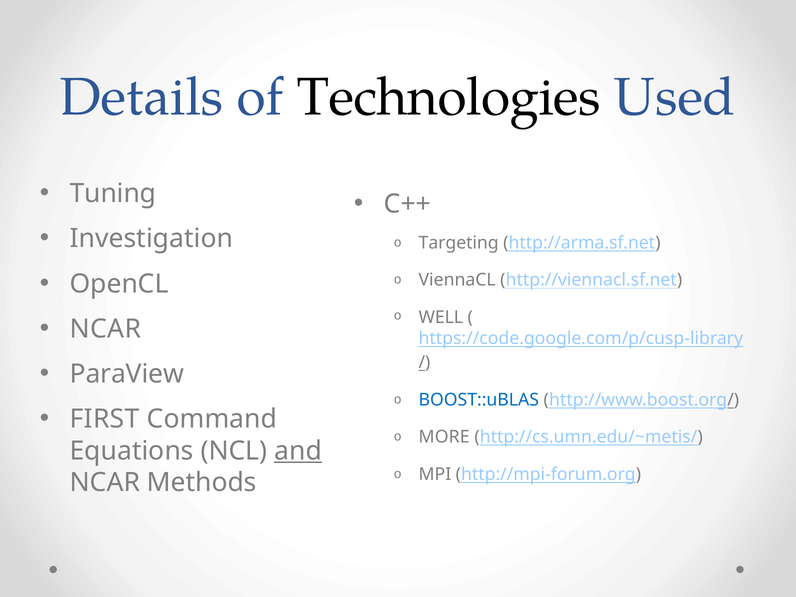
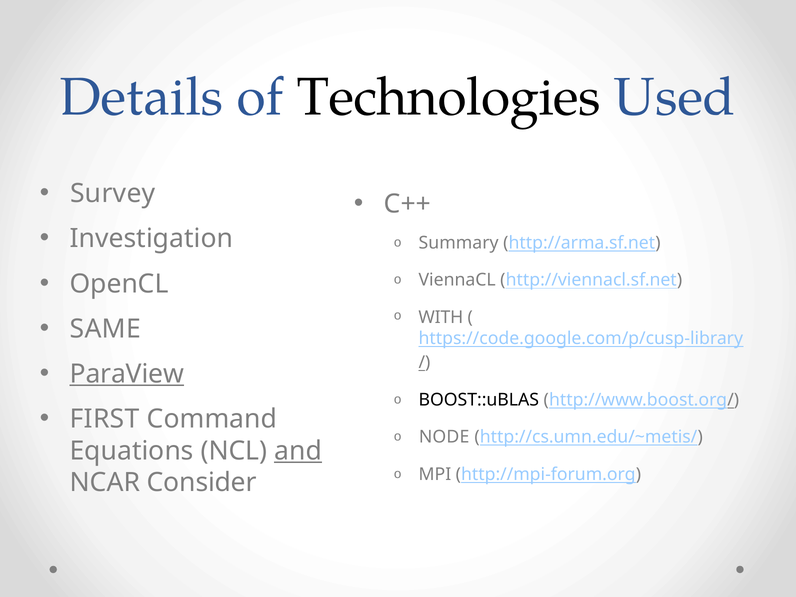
Tuning: Tuning -> Survey (113, 194)
Targeting: Targeting -> Summary (459, 243)
WELL: WELL -> WITH (441, 317)
NCAR: NCAR -> SAME (105, 329)
ParaView underline: none -> present (127, 374)
BOOST::uBLAS colour: blue -> black (479, 400)
MORE: MORE -> NODE (444, 437)
Methods: Methods -> Consider (202, 483)
